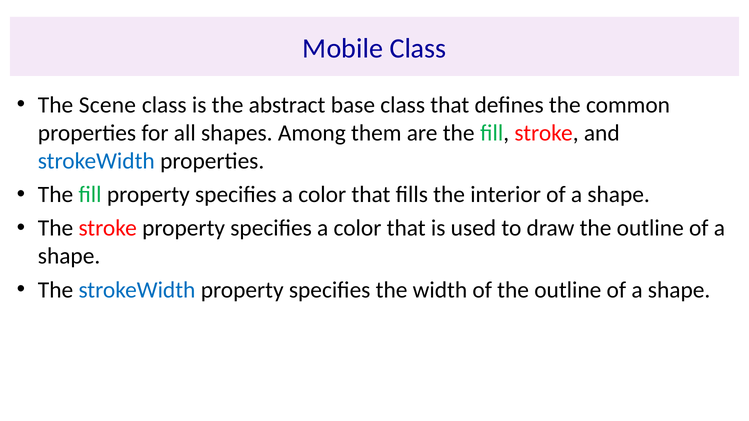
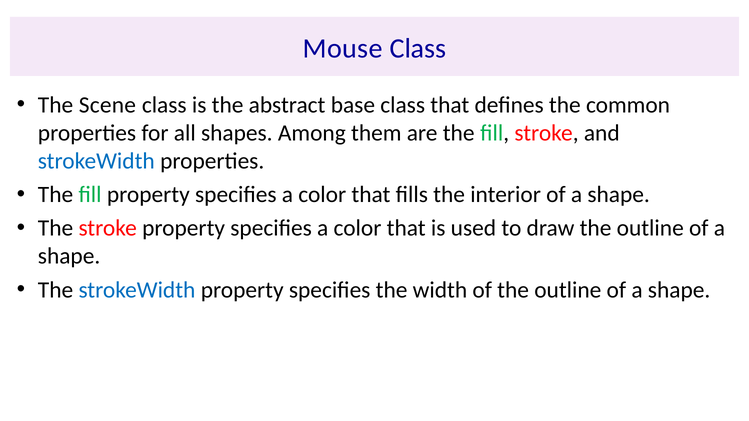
Mobile: Mobile -> Mouse (343, 48)
